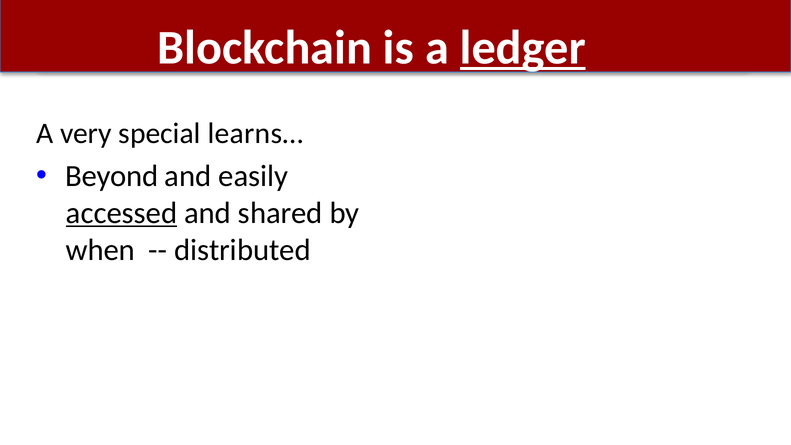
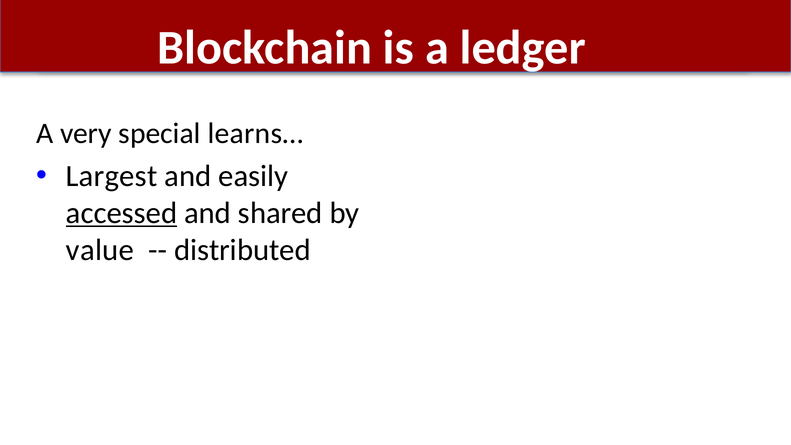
ledger underline: present -> none (523, 48)
Beyond: Beyond -> Largest (112, 176)
when: when -> value (100, 250)
